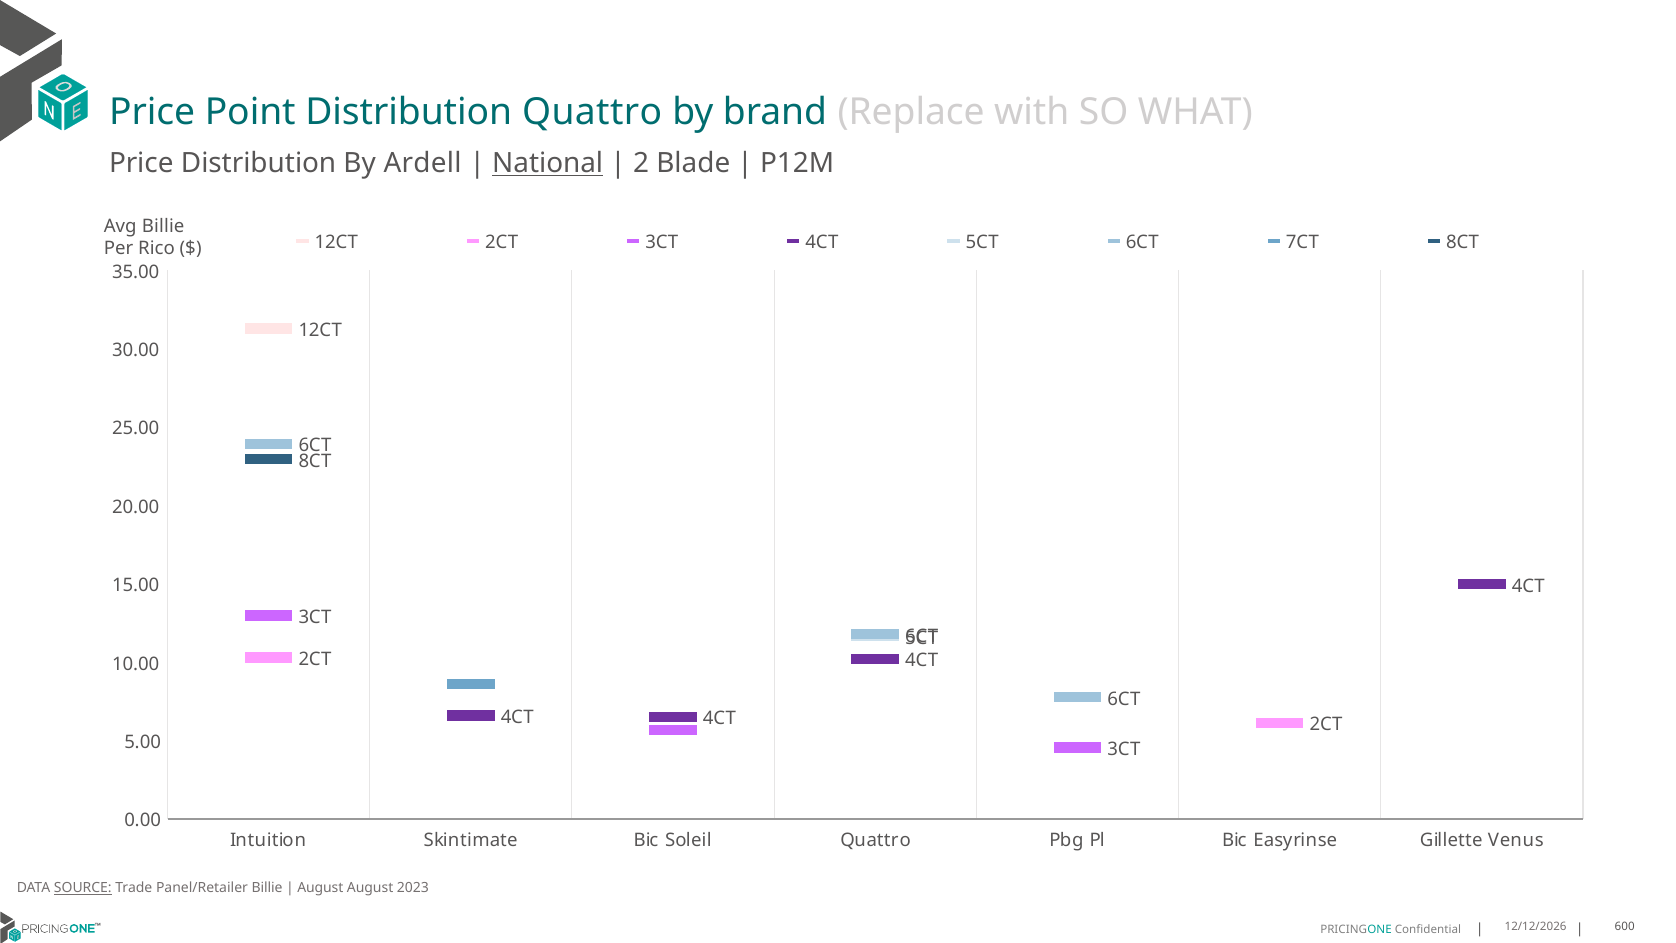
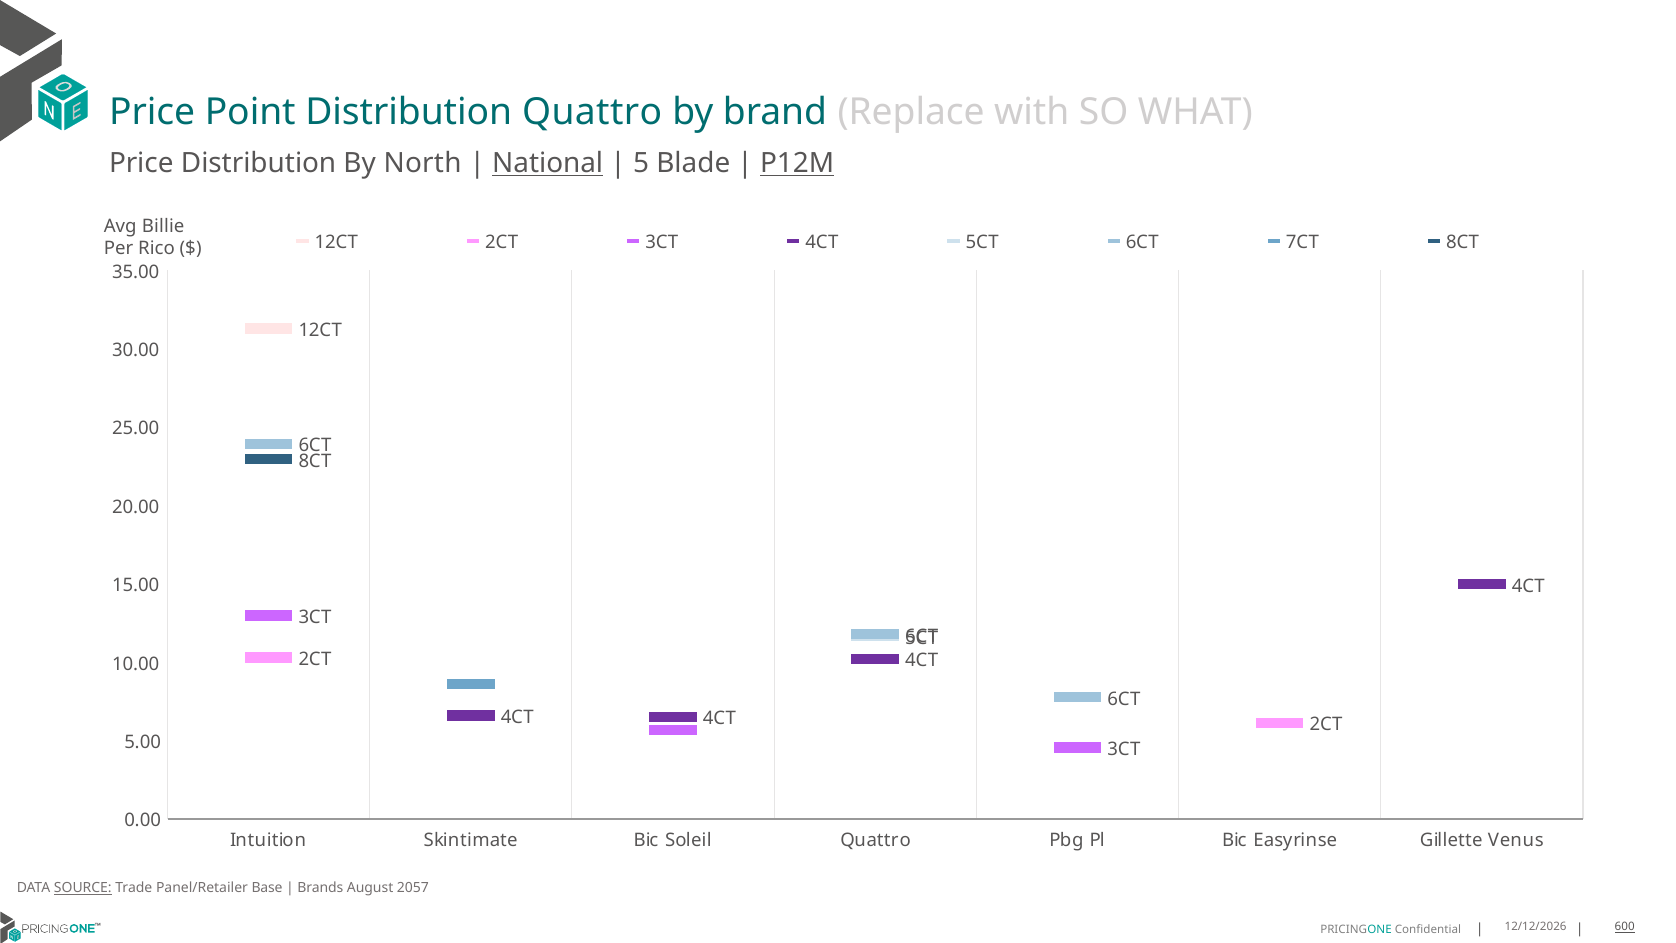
Ardell: Ardell -> North (423, 163)
2: 2 -> 5 (641, 163)
P12M underline: none -> present (797, 163)
Panel/Retailer Billie: Billie -> Base (267, 888)
August: August -> Brands (320, 888)
2023: 2023 -> 2057 (413, 888)
600 underline: none -> present (1625, 927)
